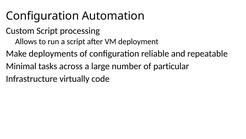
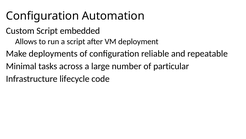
processing: processing -> embedded (80, 31)
virtually: virtually -> lifecycle (74, 78)
